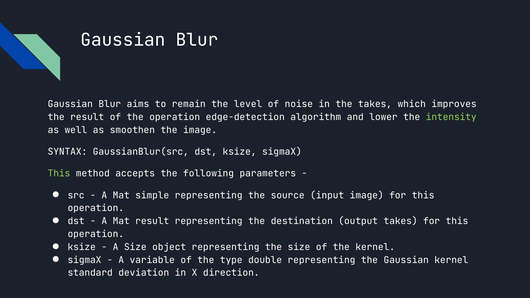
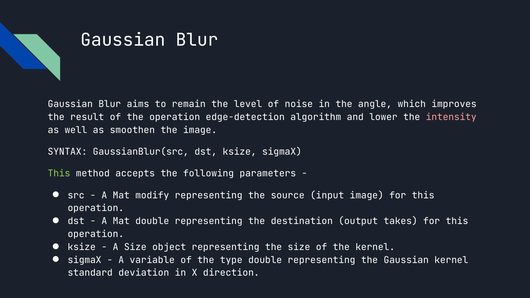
the takes: takes -> angle (375, 104)
intensity colour: light green -> pink (451, 117)
simple: simple -> modify (152, 195)
Mat result: result -> double (152, 221)
